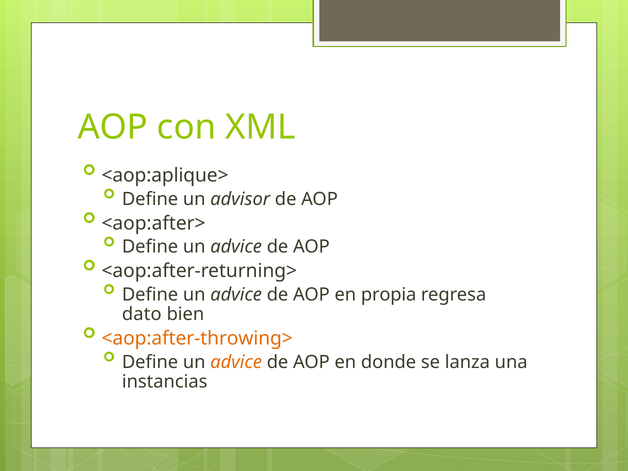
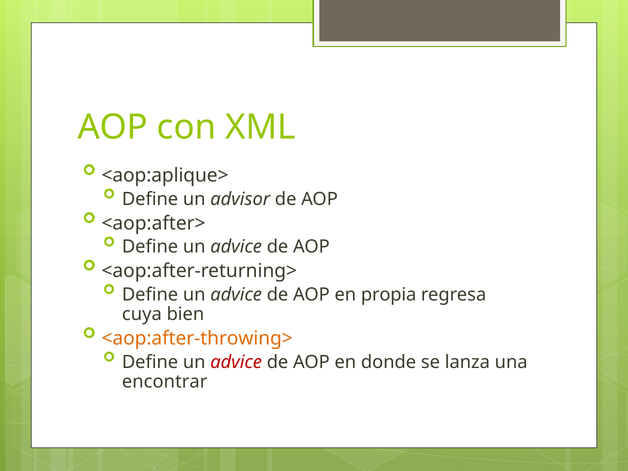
dato: dato -> cuya (142, 314)
advice colour: orange -> red (236, 362)
instancias: instancias -> encontrar (165, 382)
